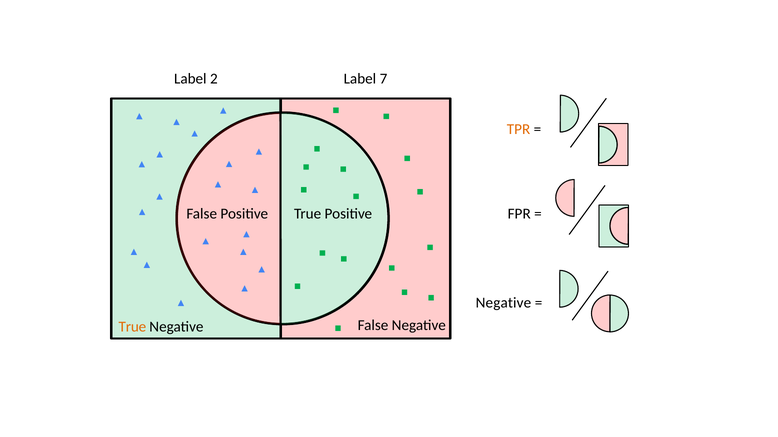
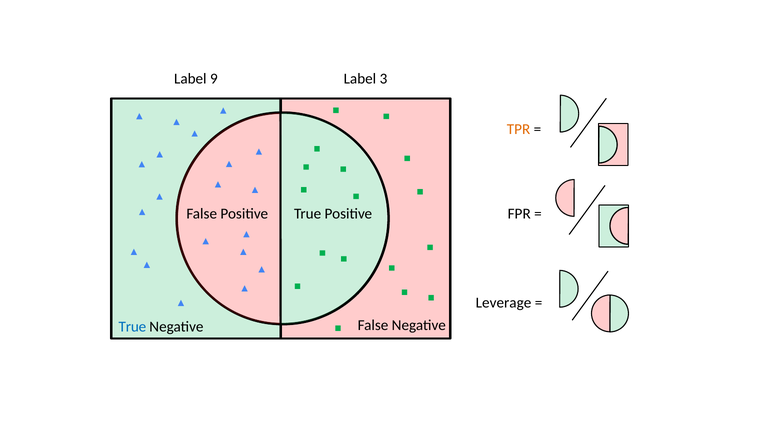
2: 2 -> 9 (214, 79)
7: 7 -> 3 (383, 79)
Negative: Negative -> Leverage (504, 303)
True colour: orange -> blue (132, 327)
